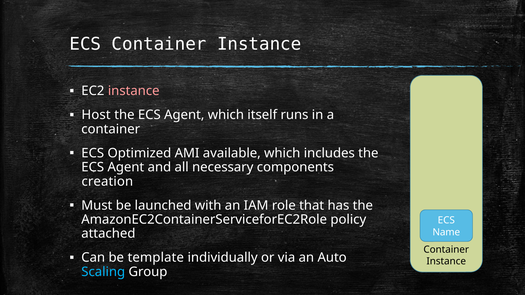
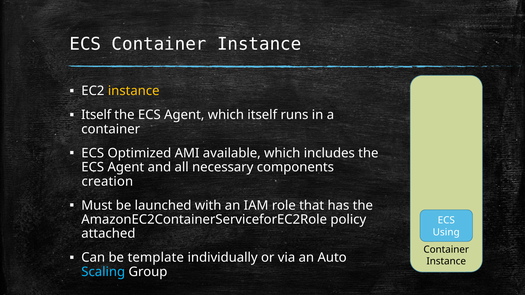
instance colour: pink -> yellow (134, 91)
Host: Host -> Itself (96, 115)
Name: Name -> Using (446, 233)
